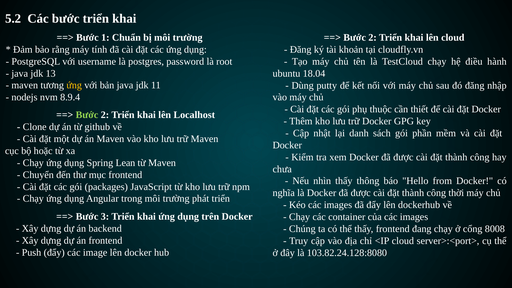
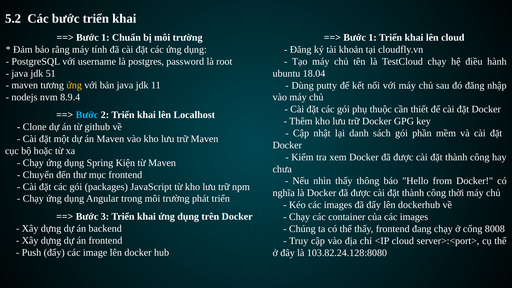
2: 2 -> 1 (373, 38)
13: 13 -> 51 (51, 73)
Bước colour: light green -> light blue (87, 115)
Lean: Lean -> Kiện (125, 163)
